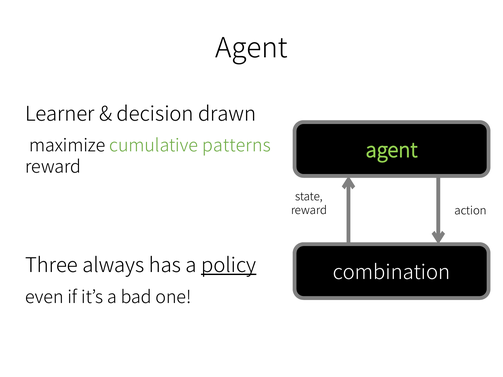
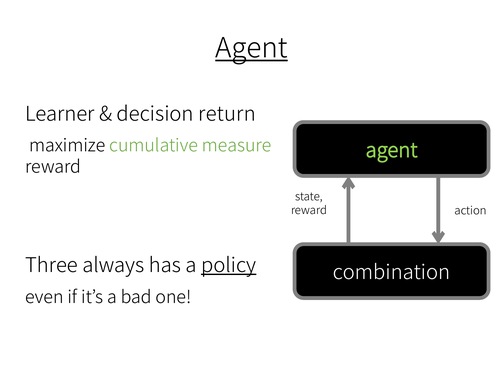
Agent underline: none -> present (251, 48)
drawn: drawn -> return (227, 114)
patterns: patterns -> measure (237, 146)
